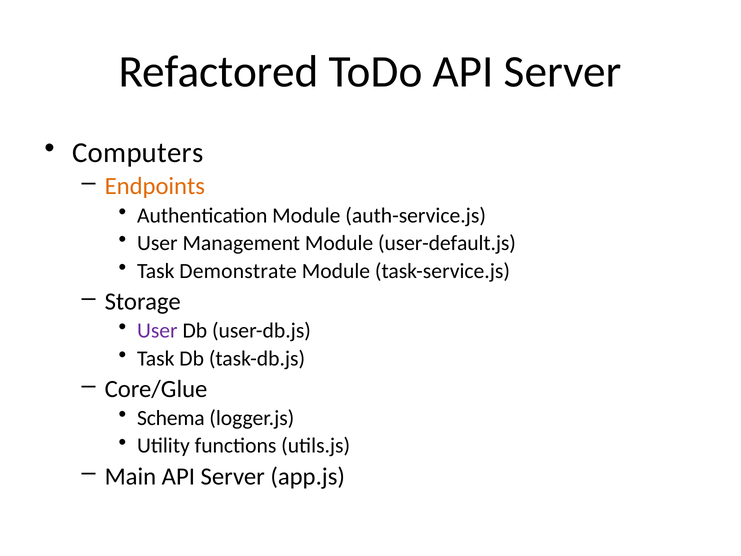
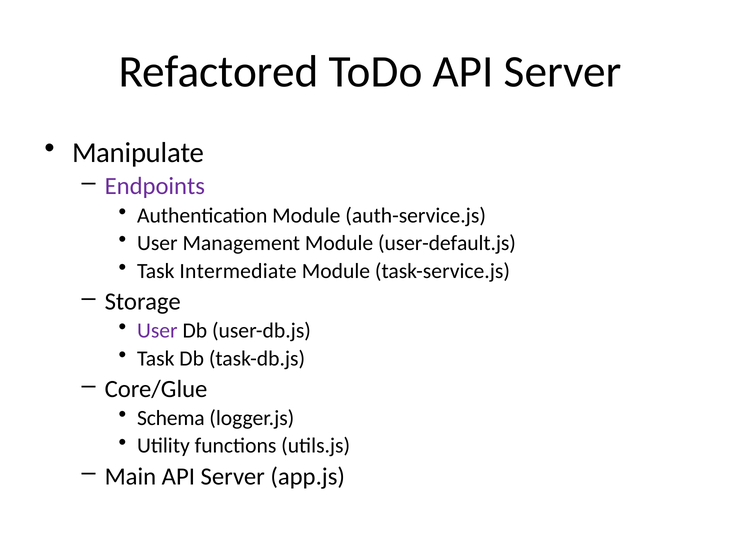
Computers: Computers -> Manipulate (138, 153)
Endpoints colour: orange -> purple (155, 186)
Demonstrate: Demonstrate -> Intermediate (238, 271)
